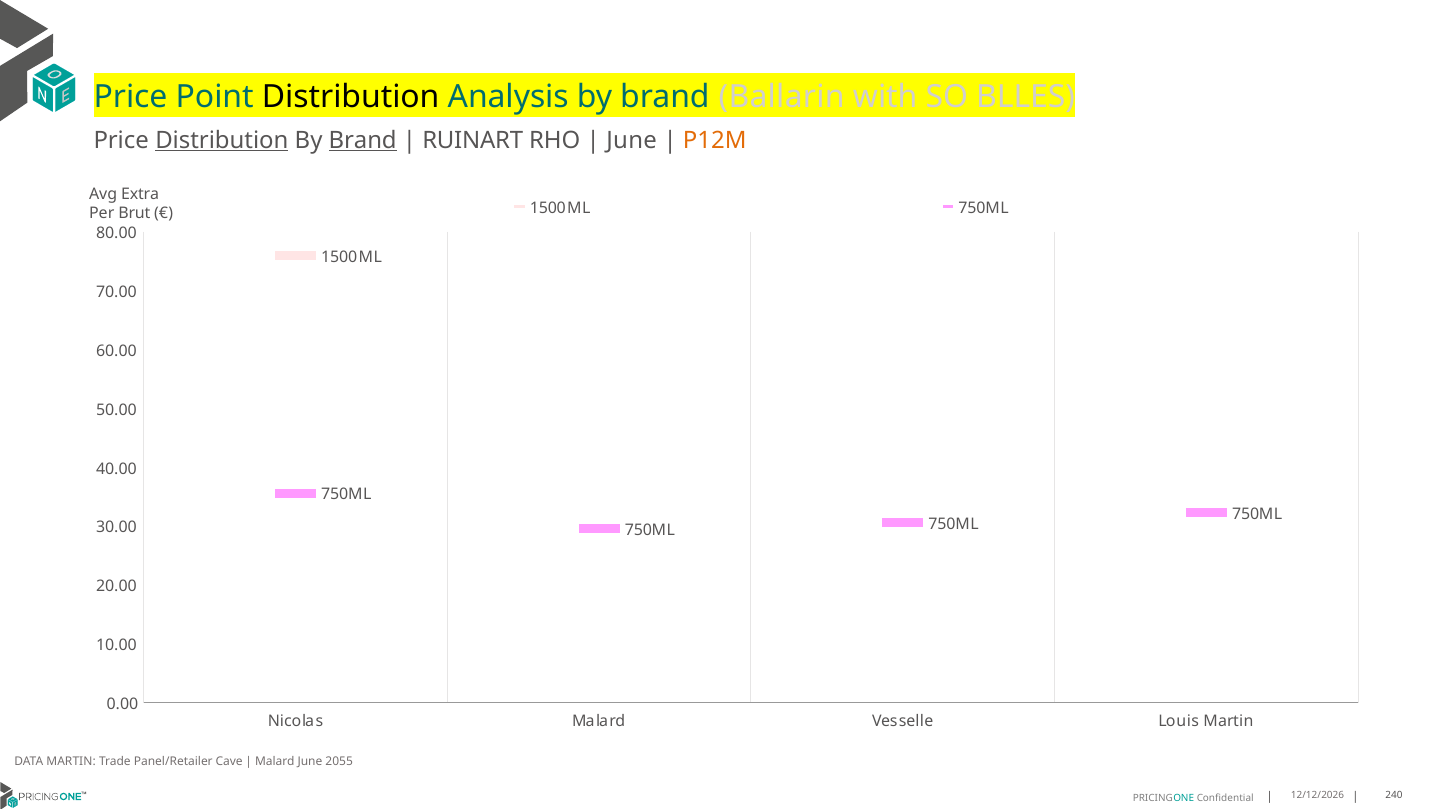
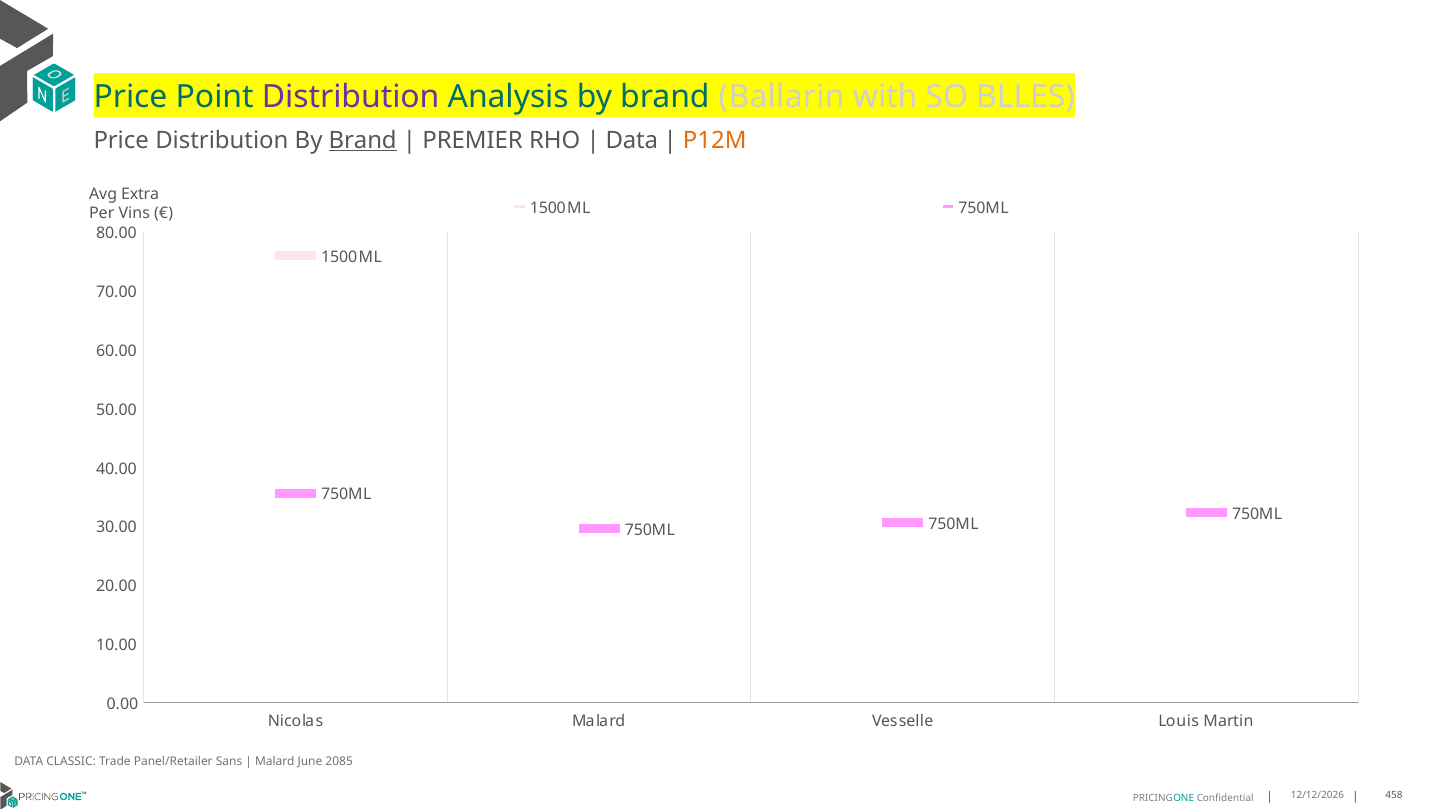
Distribution colour: black -> purple (351, 97)
Distribution underline: present -> none (222, 140)
RUINART: RUINART -> PREMIER (473, 140)
June: June -> Data (632, 140)
Brut: Brut -> Vins (134, 213)
DATA MARTIN: MARTIN -> CLASSIC (71, 762)
Cave: Cave -> Sans (229, 762)
2055: 2055 -> 2085 (339, 762)
240: 240 -> 458 (1394, 795)
